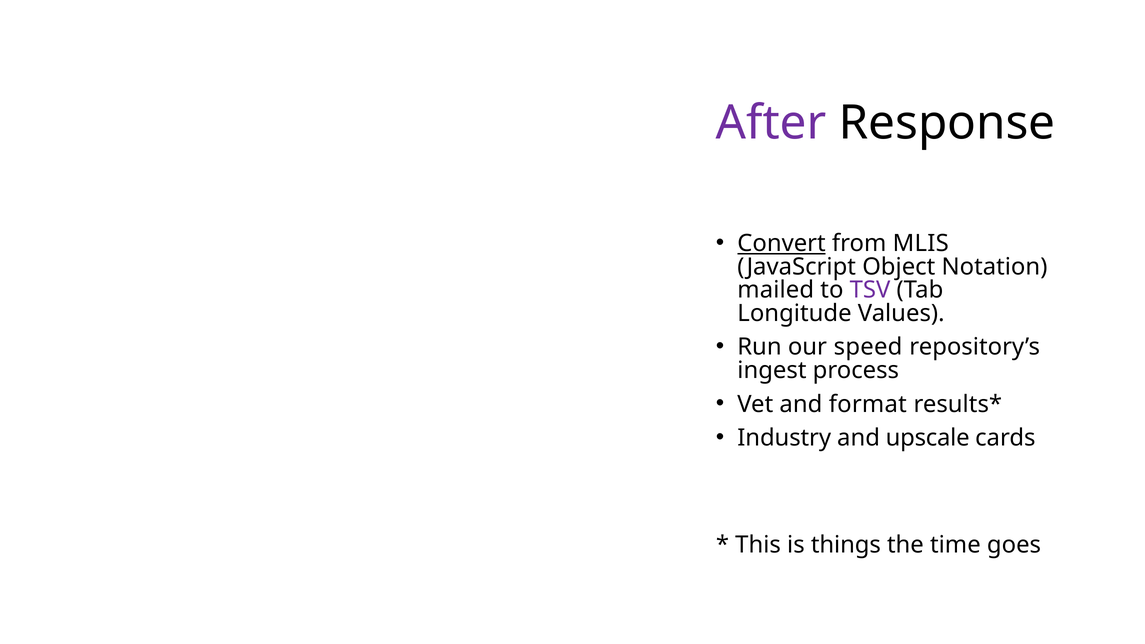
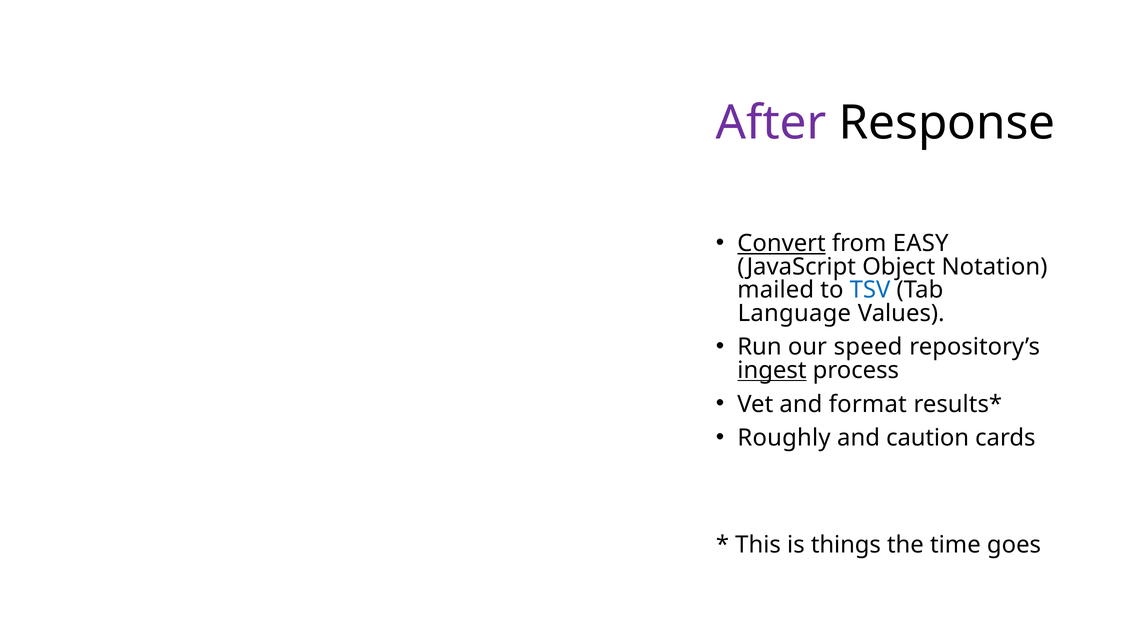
MLIS: MLIS -> EASY (921, 244)
TSV colour: purple -> blue (870, 290)
Longitude: Longitude -> Language (794, 313)
ingest underline: none -> present (772, 370)
Industry: Industry -> Roughly (784, 438)
upscale: upscale -> caution (928, 438)
